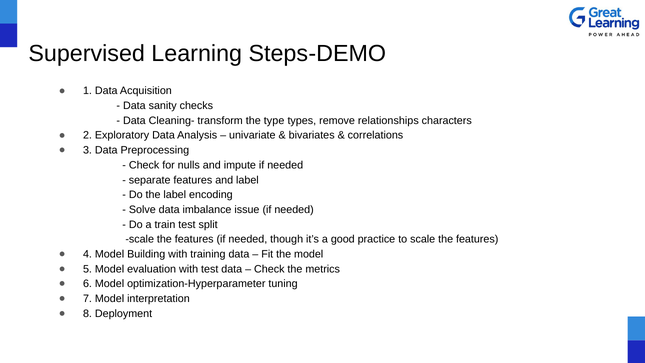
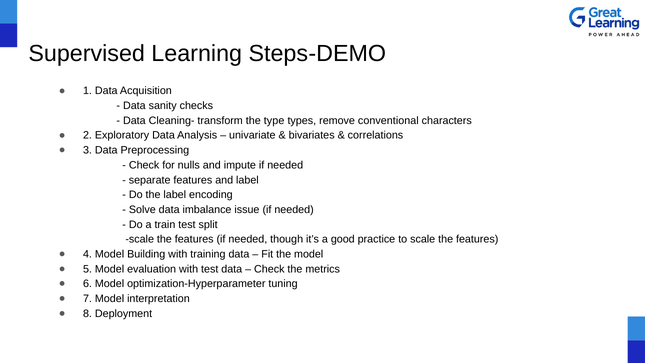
relationships: relationships -> conventional (388, 121)
